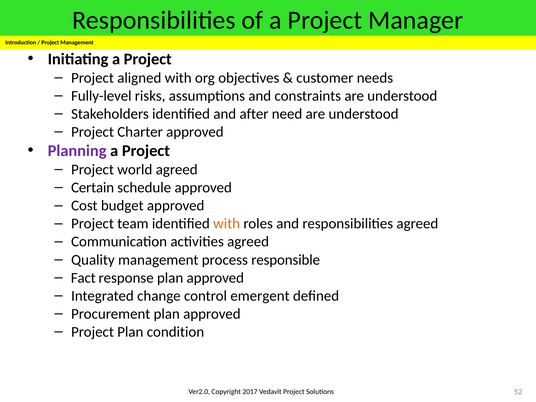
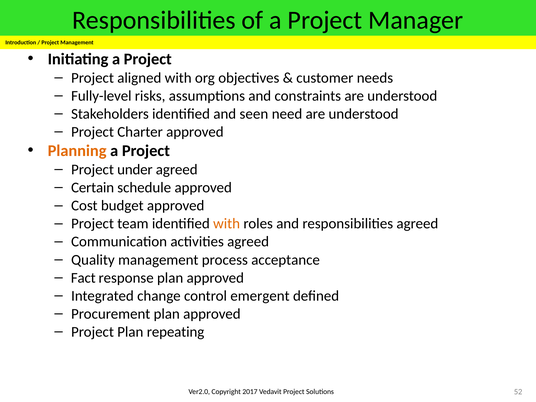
after: after -> seen (254, 114)
Planning colour: purple -> orange (77, 151)
world: world -> under (135, 170)
responsible: responsible -> acceptance (286, 260)
condition: condition -> repeating (176, 332)
